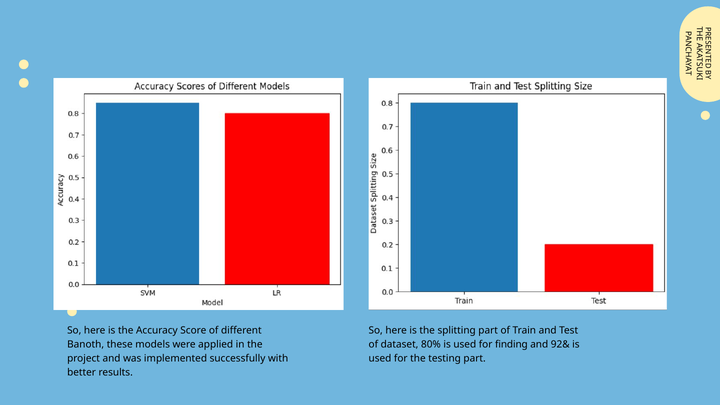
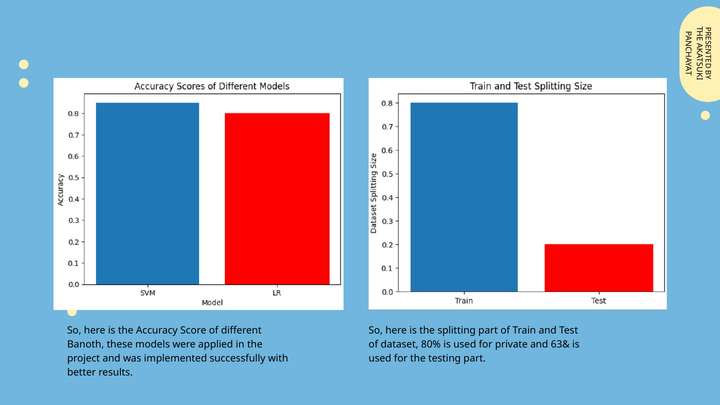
finding: finding -> private (511, 345)
92&: 92& -> 63& (560, 345)
